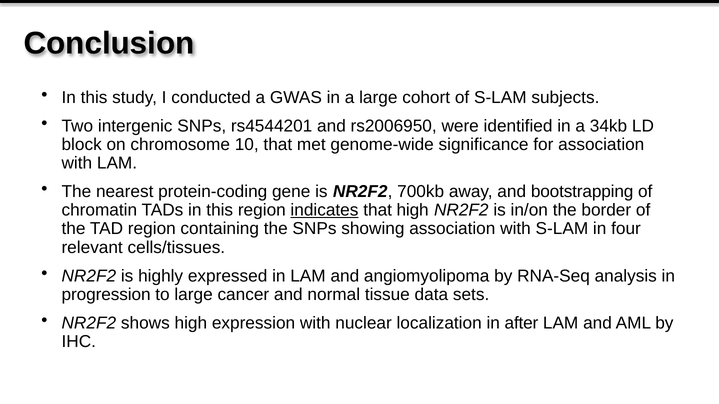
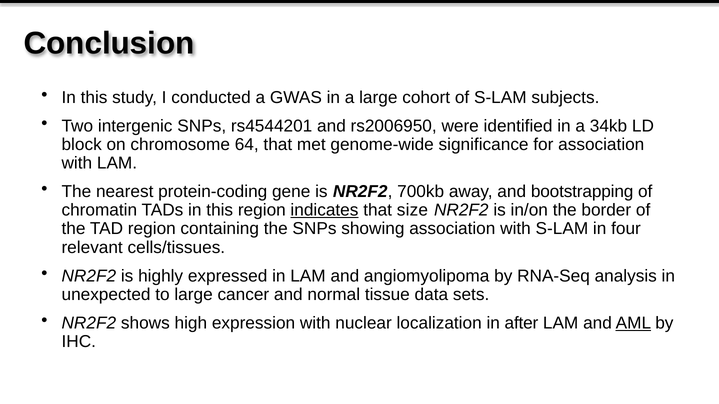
10: 10 -> 64 (247, 145)
that high: high -> size (412, 210)
progression: progression -> unexpected (106, 295)
AML underline: none -> present (633, 323)
